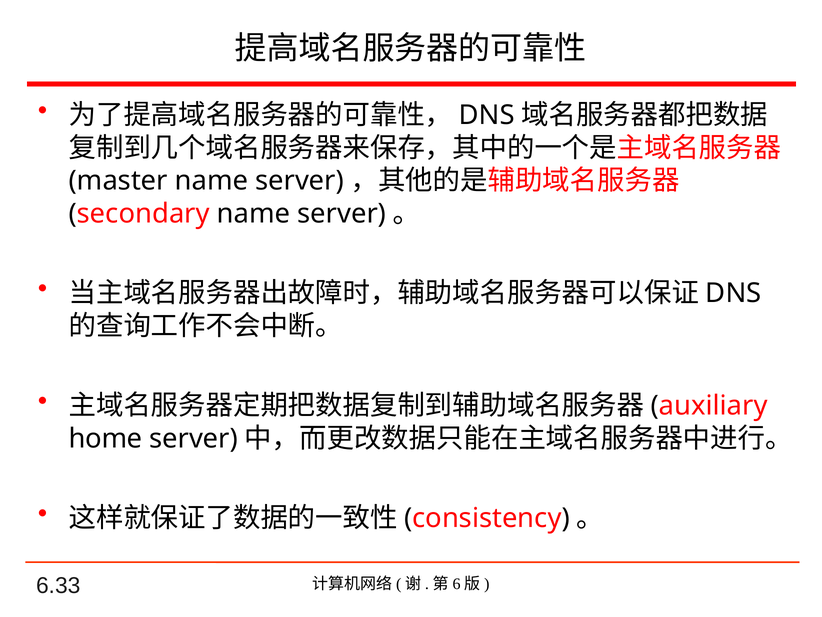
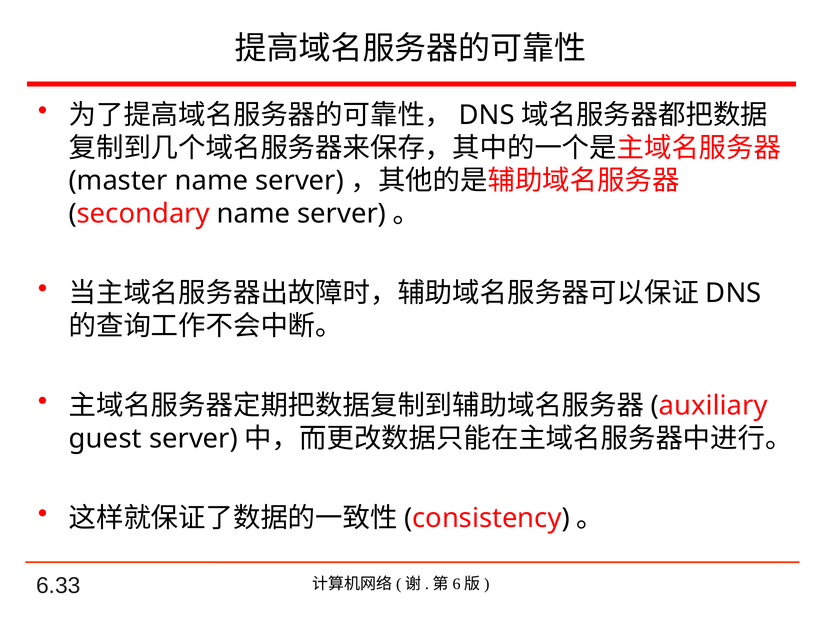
home: home -> guest (105, 438)
